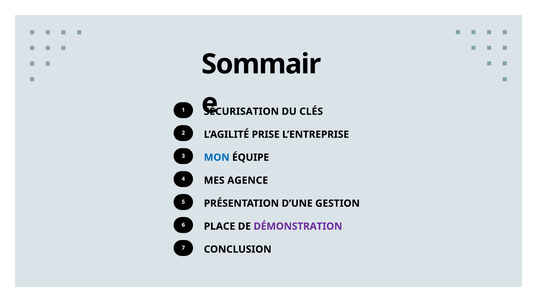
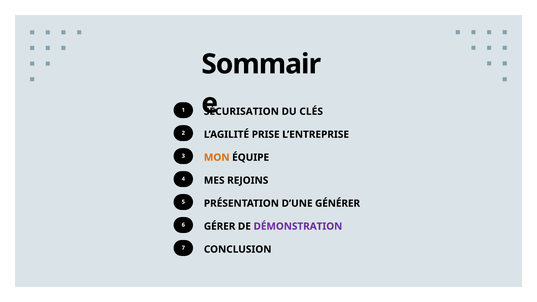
MON colour: blue -> orange (217, 157)
AGENCE: AGENCE -> REJOINS (248, 180)
GESTION: GESTION -> GÉNÉRER (338, 203)
PLACE: PLACE -> GÉRER (220, 226)
